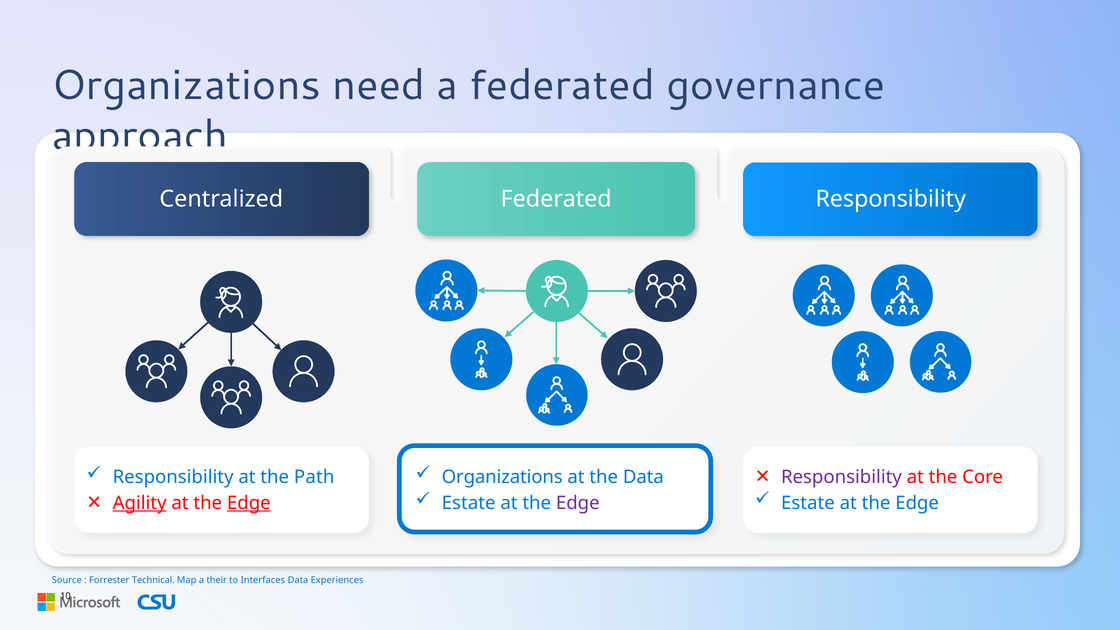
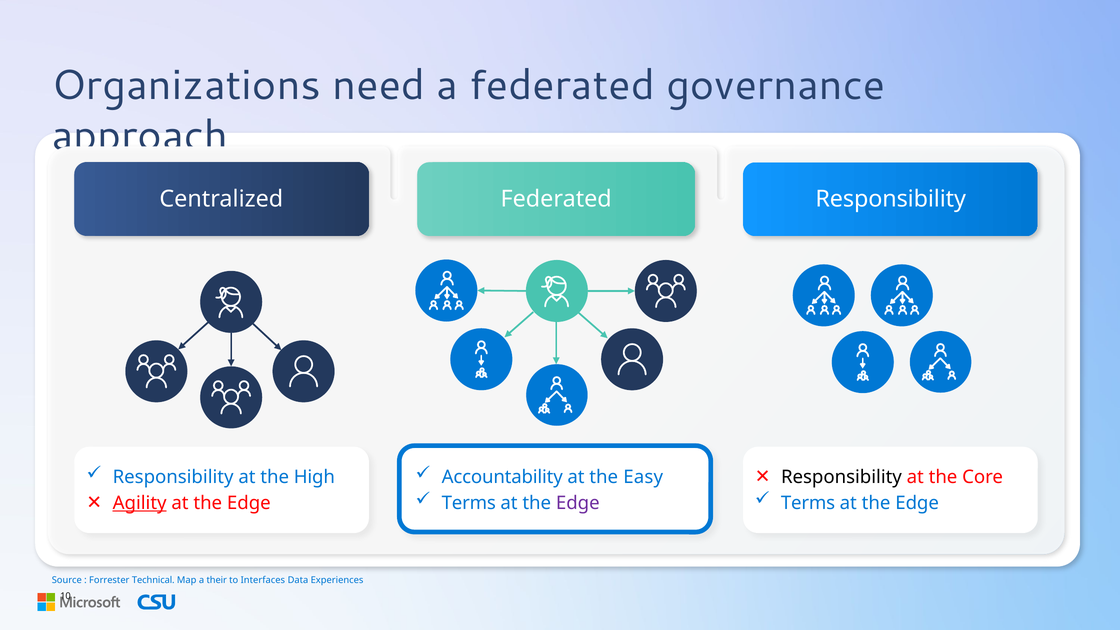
Path: Path -> High (314, 477)
Organizations: Organizations -> Accountability (502, 477)
the Data: Data -> Easy (643, 477)
Responsibility colour: purple -> black (841, 477)
Estate: Estate -> Terms (469, 503)
Estate: Estate -> Terms (808, 503)
Edge underline: present -> none (249, 503)
